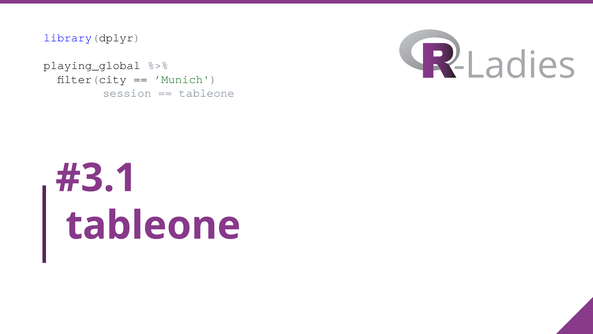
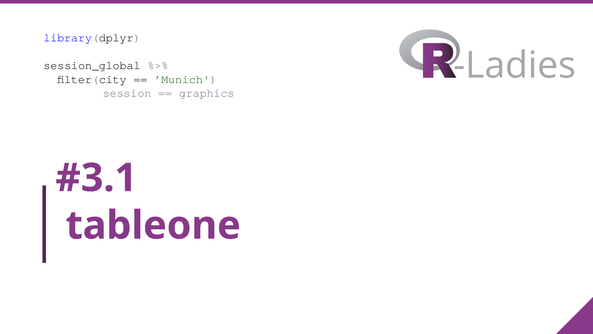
playing_global: playing_global -> session_global (92, 65)
tableone: tableone -> graphics (207, 93)
